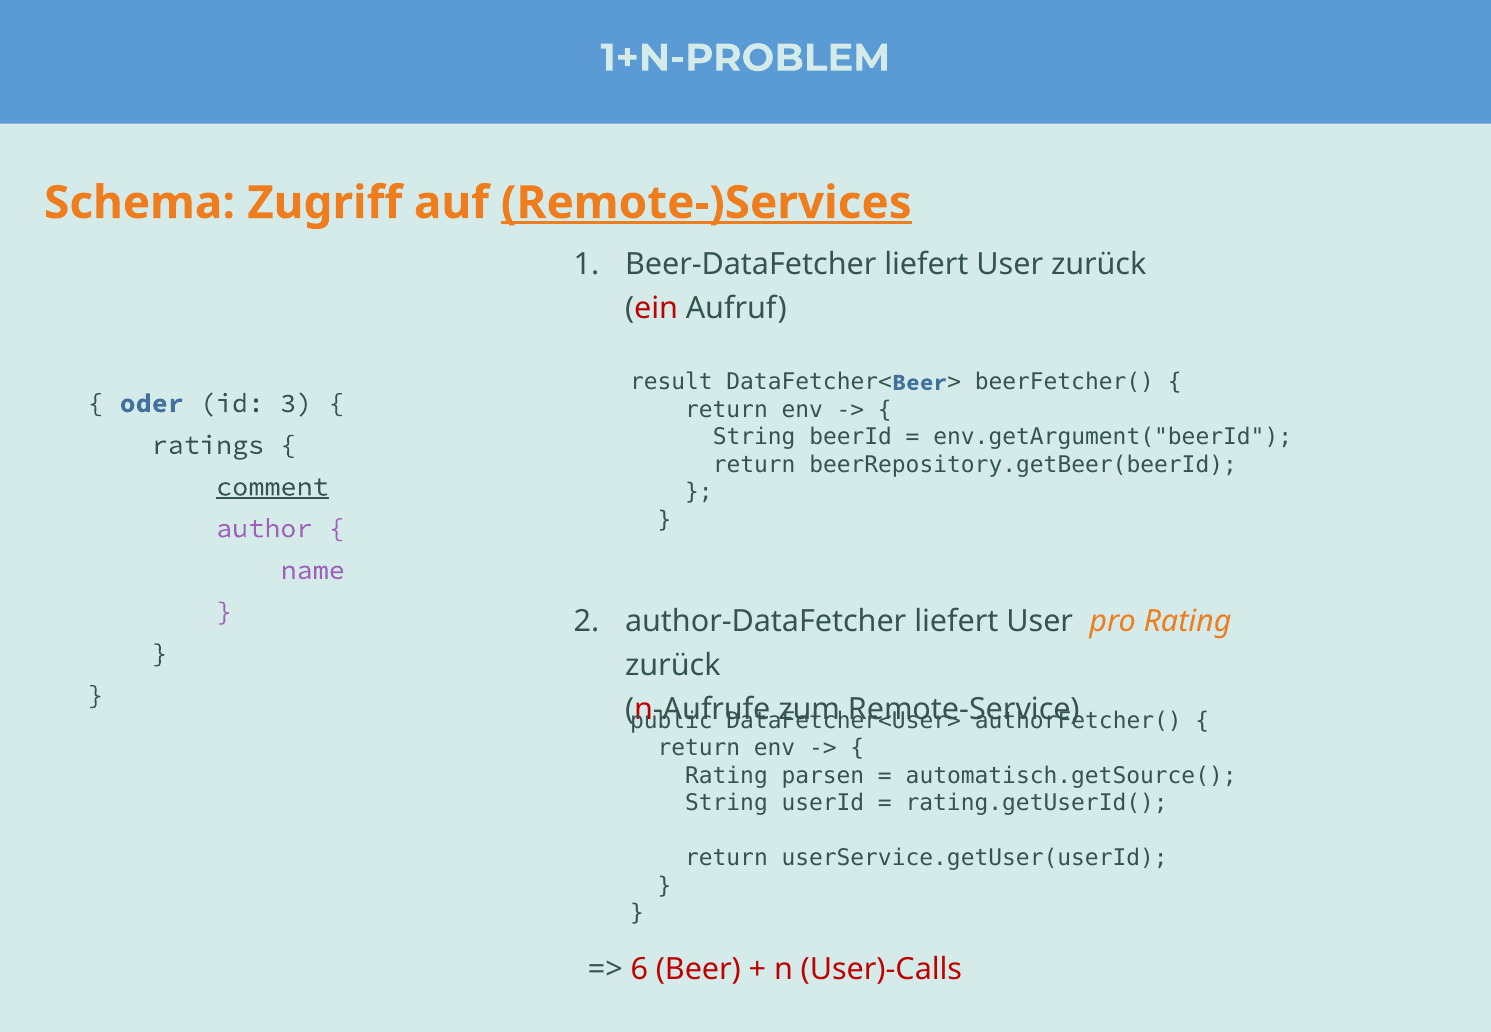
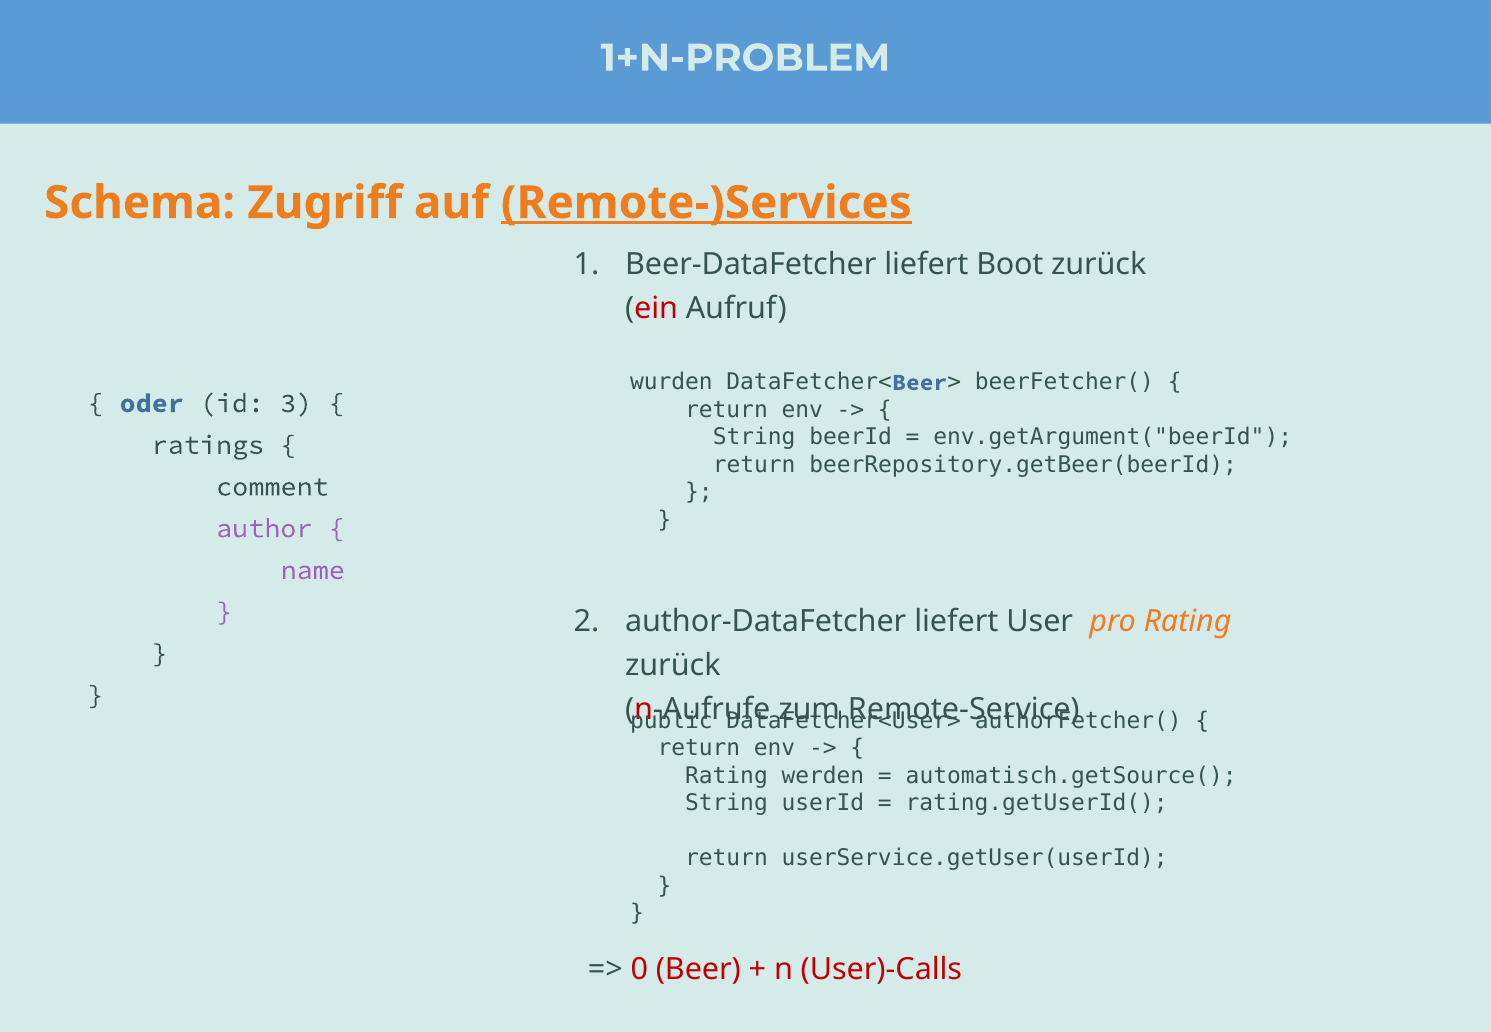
Beer-DataFetcher liefert User: User -> Boot (1010, 265)
result: result -> wurden (671, 382)
comment underline: present -> none (272, 487)
parsen: parsen -> werden (823, 776)
6: 6 -> 0 (639, 969)
